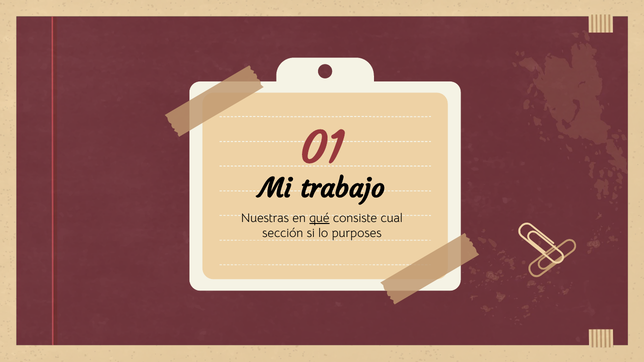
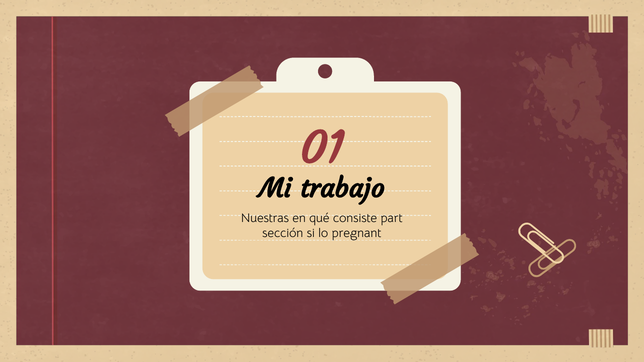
qué underline: present -> none (319, 218)
cual: cual -> part (392, 218)
purposes: purposes -> pregnant (357, 233)
